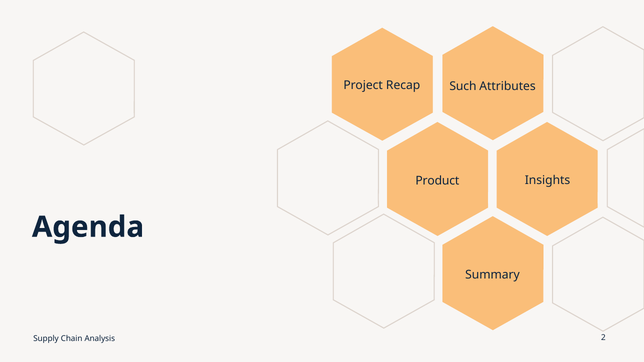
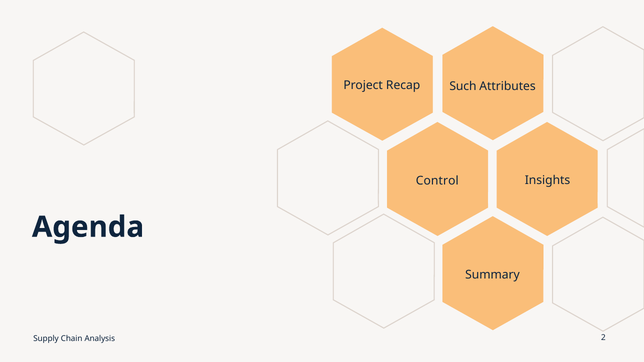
Product: Product -> Control (437, 181)
